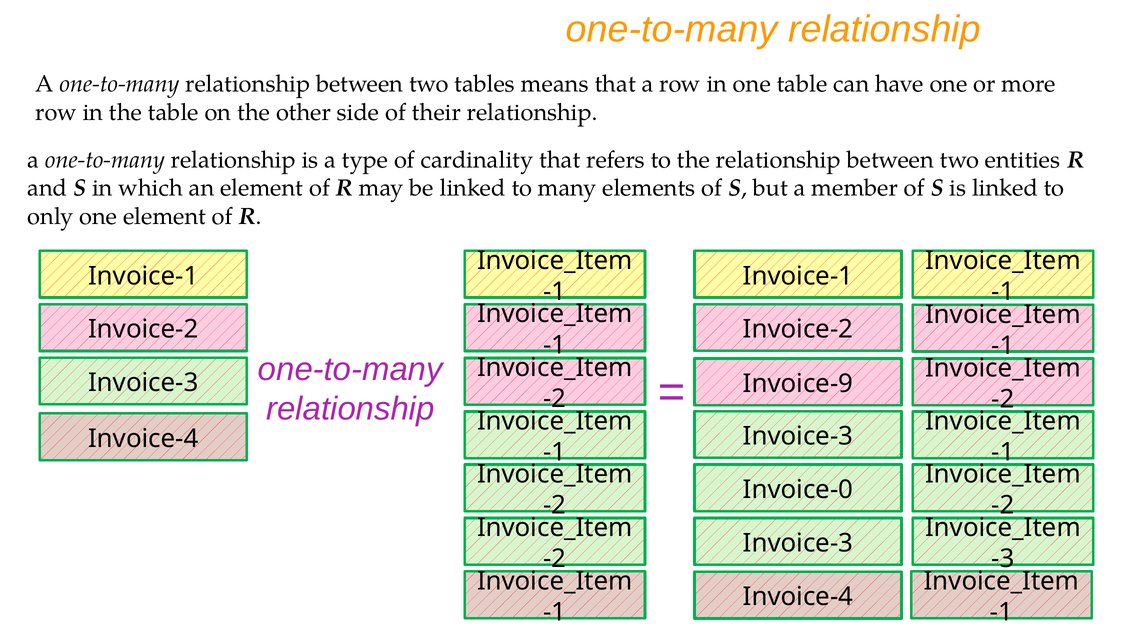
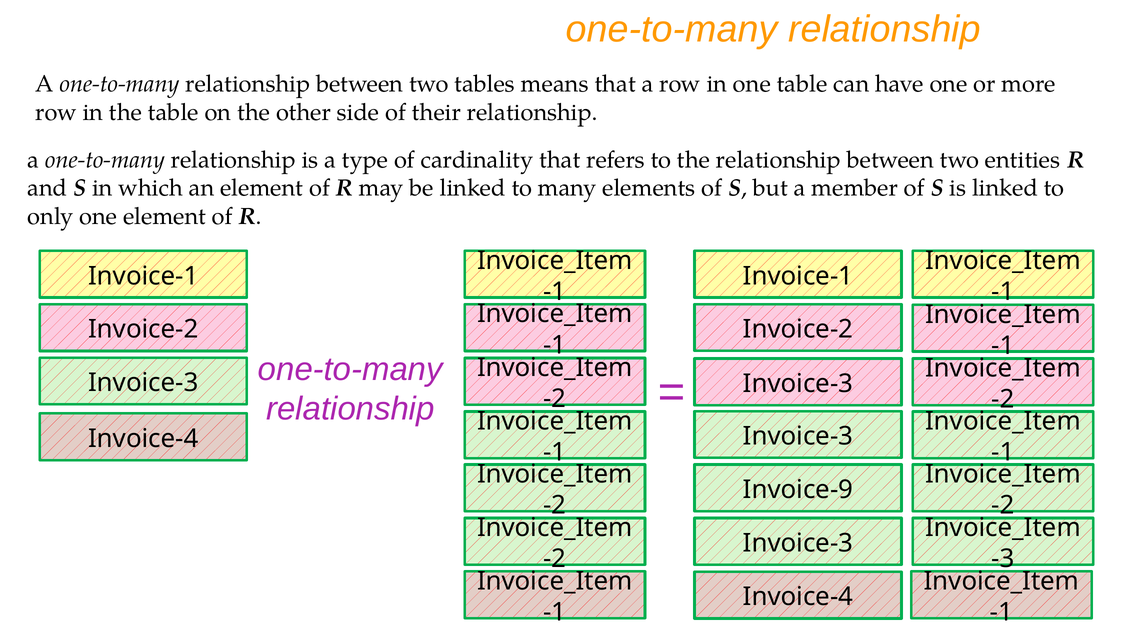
Invoice-9: Invoice-9 -> Invoice-3 (798, 384)
Invoice-0: Invoice-0 -> Invoice-9 (798, 490)
